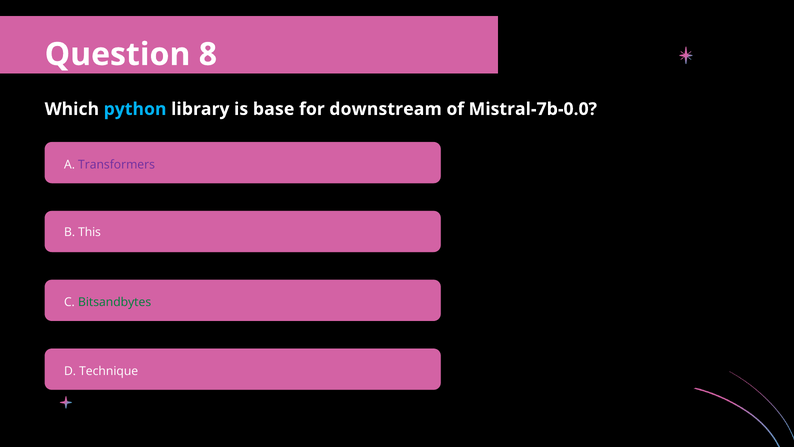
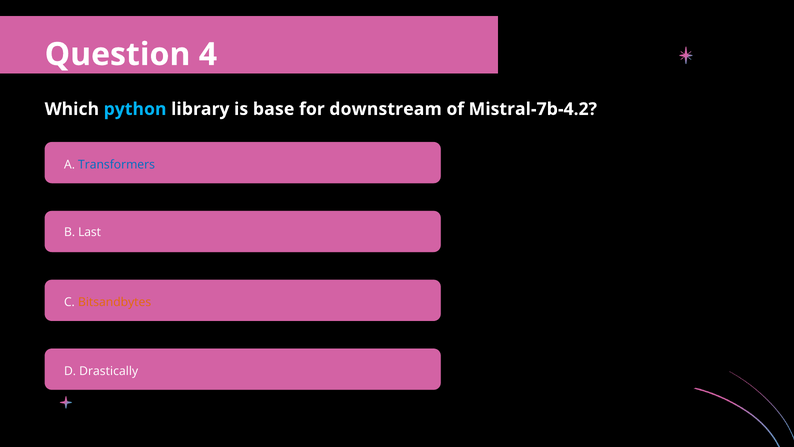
8: 8 -> 4 (208, 54)
Mistral-7b-0.0: Mistral-7b-0.0 -> Mistral-7b-4.2 (533, 109)
Transformers colour: purple -> blue (117, 164)
This: This -> Last (90, 232)
Bitsandbytes colour: green -> orange (115, 302)
Technique: Technique -> Drastically (109, 371)
